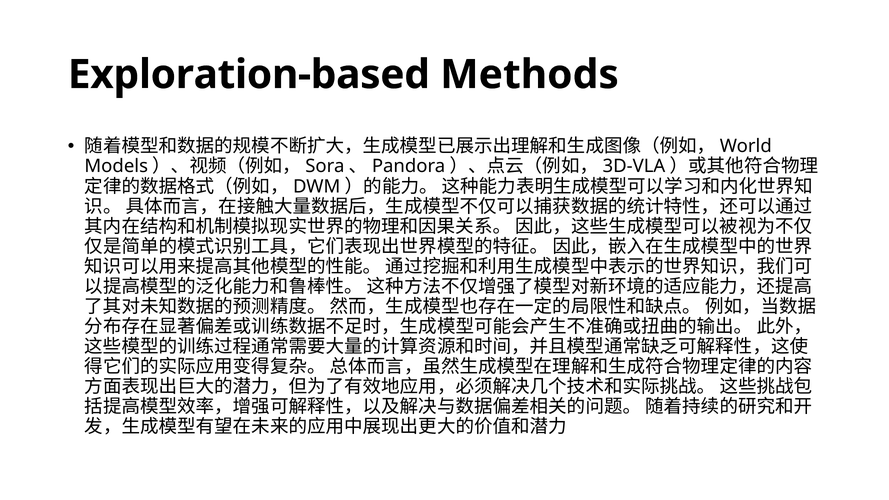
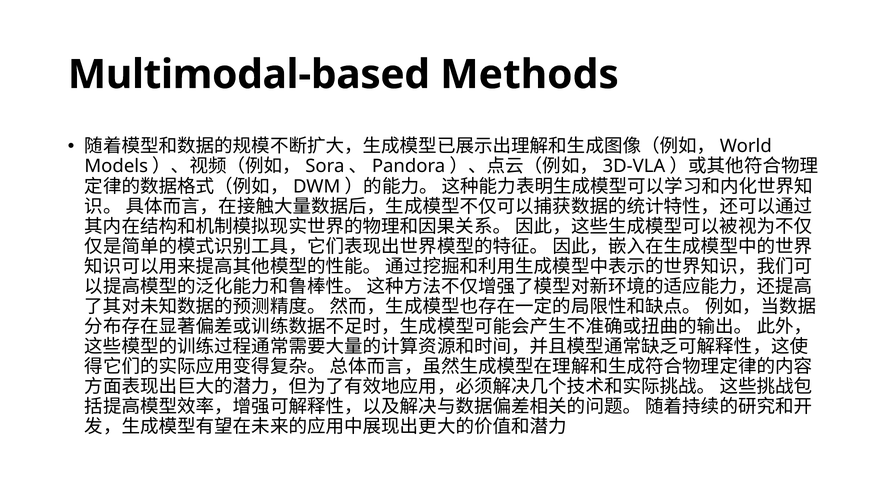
Exploration-based: Exploration-based -> Multimodal-based (249, 75)
